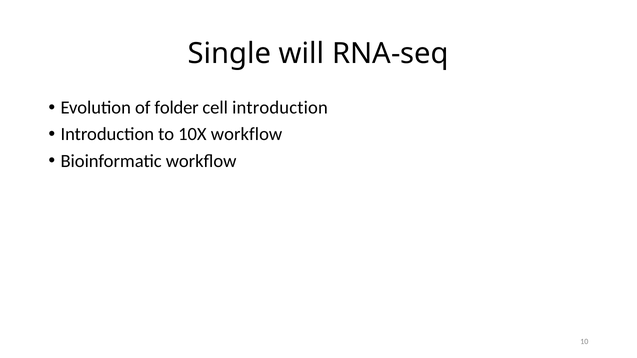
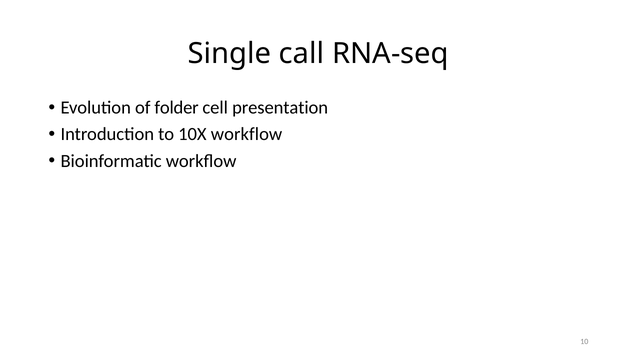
will: will -> call (302, 54)
cell introduction: introduction -> presentation (280, 108)
